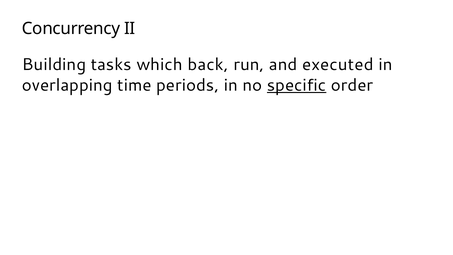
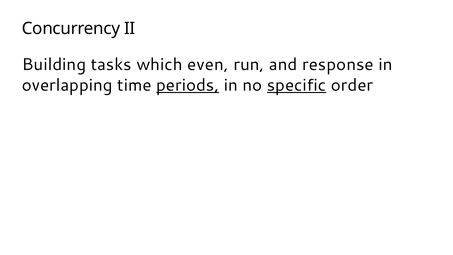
back: back -> even (208, 65)
executed: executed -> response (338, 65)
periods underline: none -> present (188, 85)
